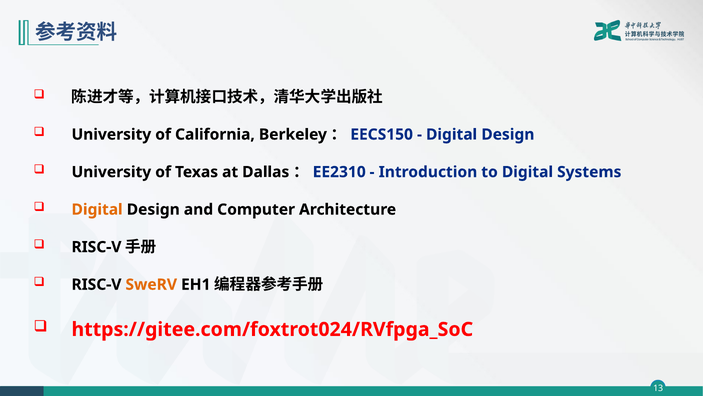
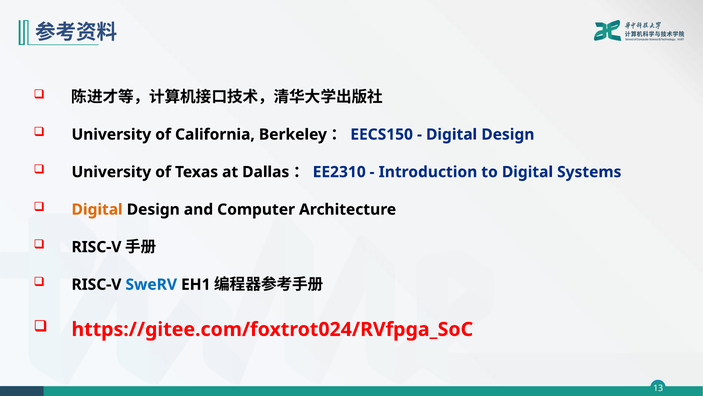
SweRV colour: orange -> blue (151, 284)
